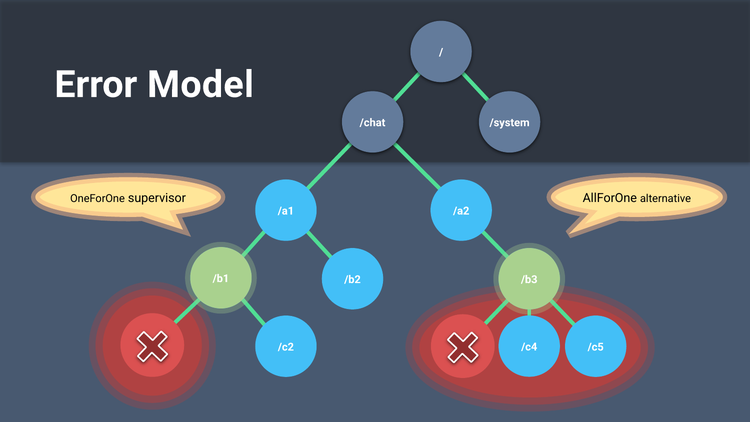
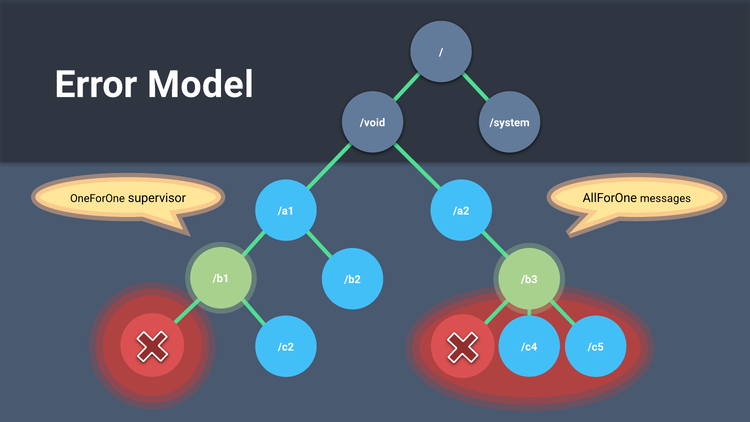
/chat: /chat -> /void (373, 123)
alternative: alternative -> messages (665, 198)
